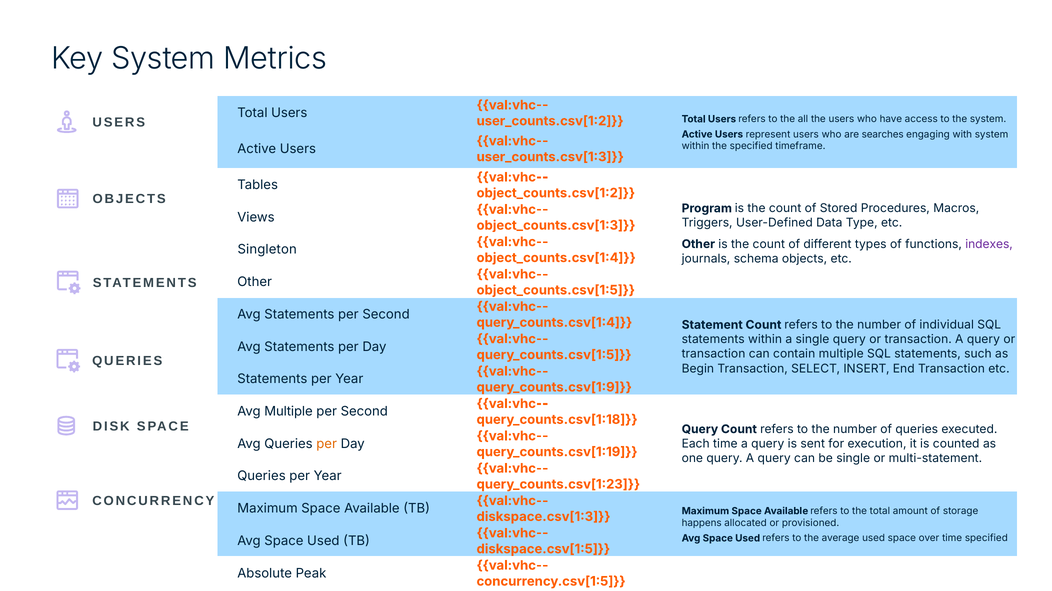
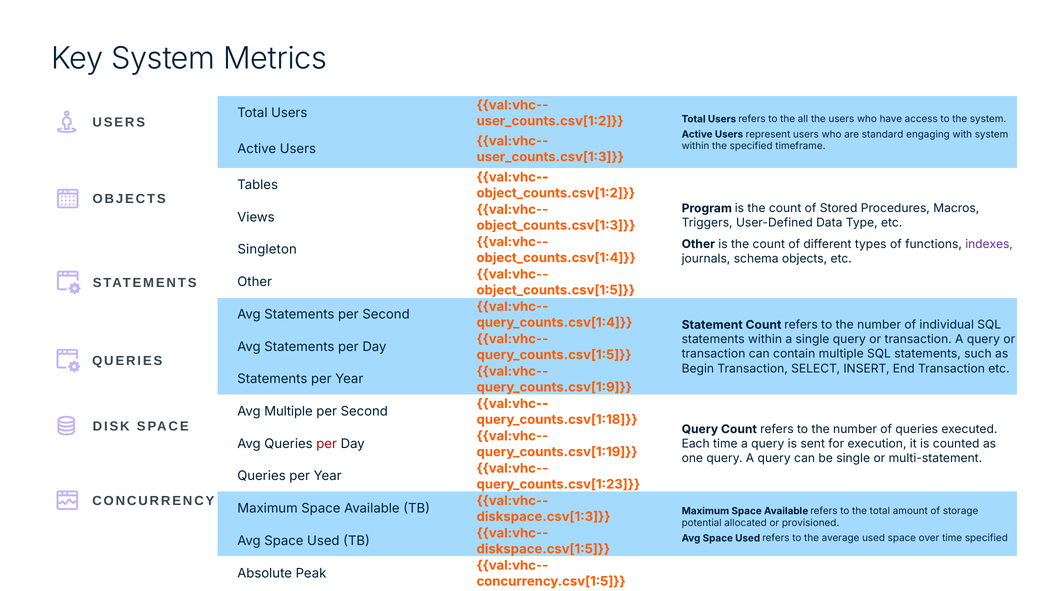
searches: searches -> standard (883, 134)
per colour: orange -> red (327, 444)
happens: happens -> potential (702, 524)
